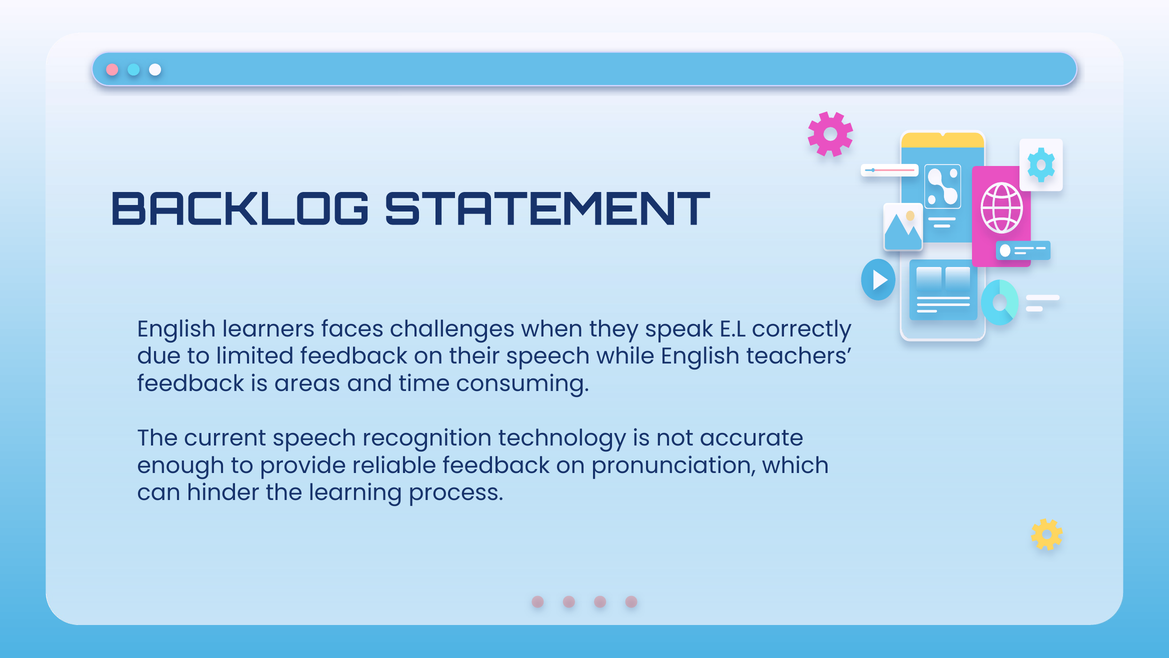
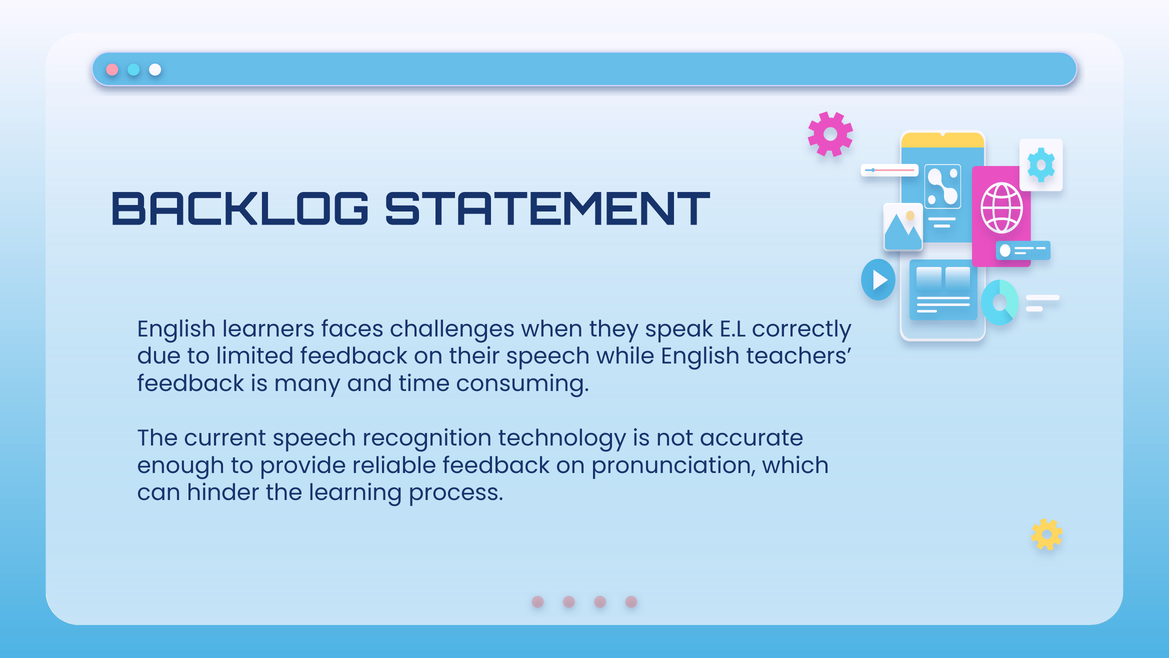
areas: areas -> many (307, 383)
